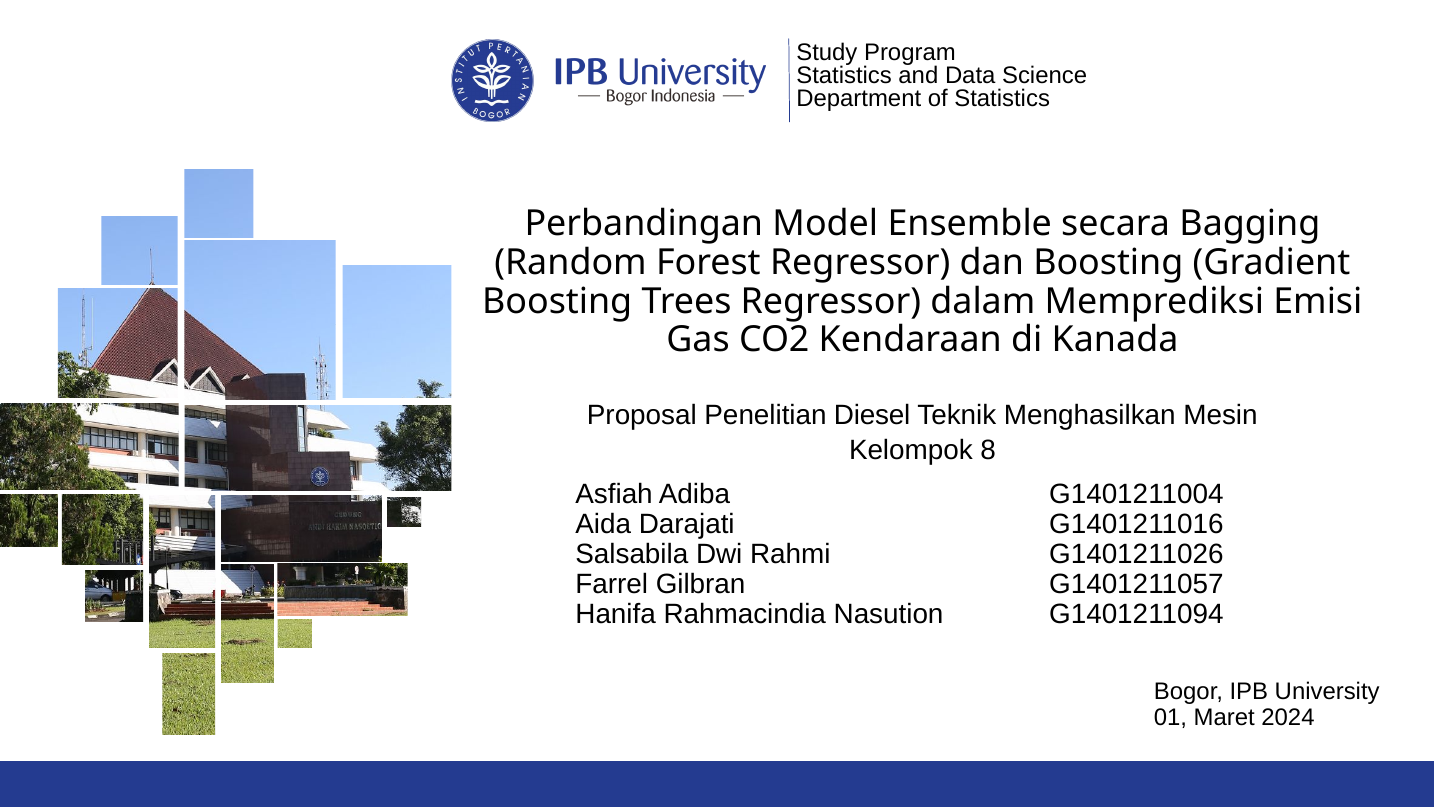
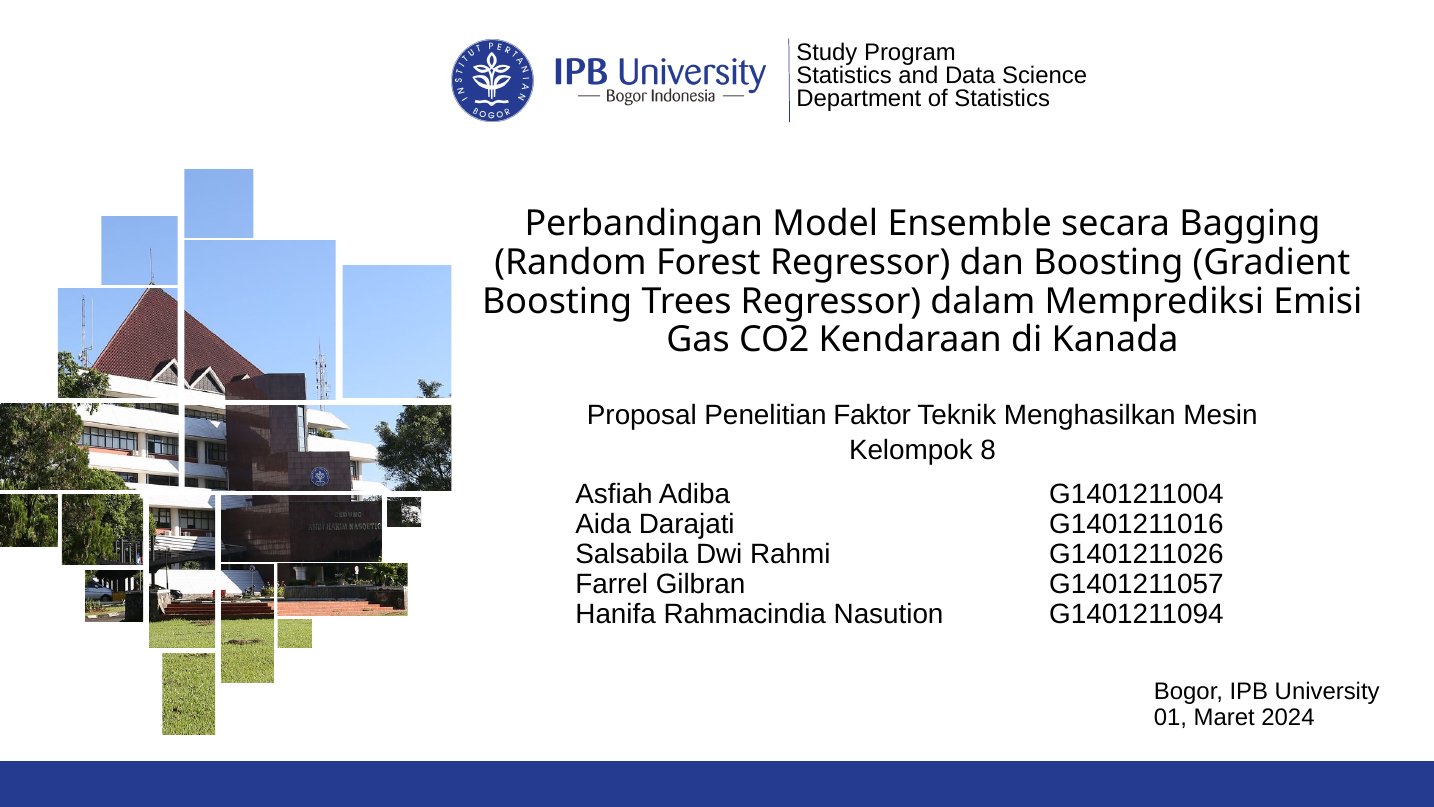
Diesel: Diesel -> Faktor (872, 415)
